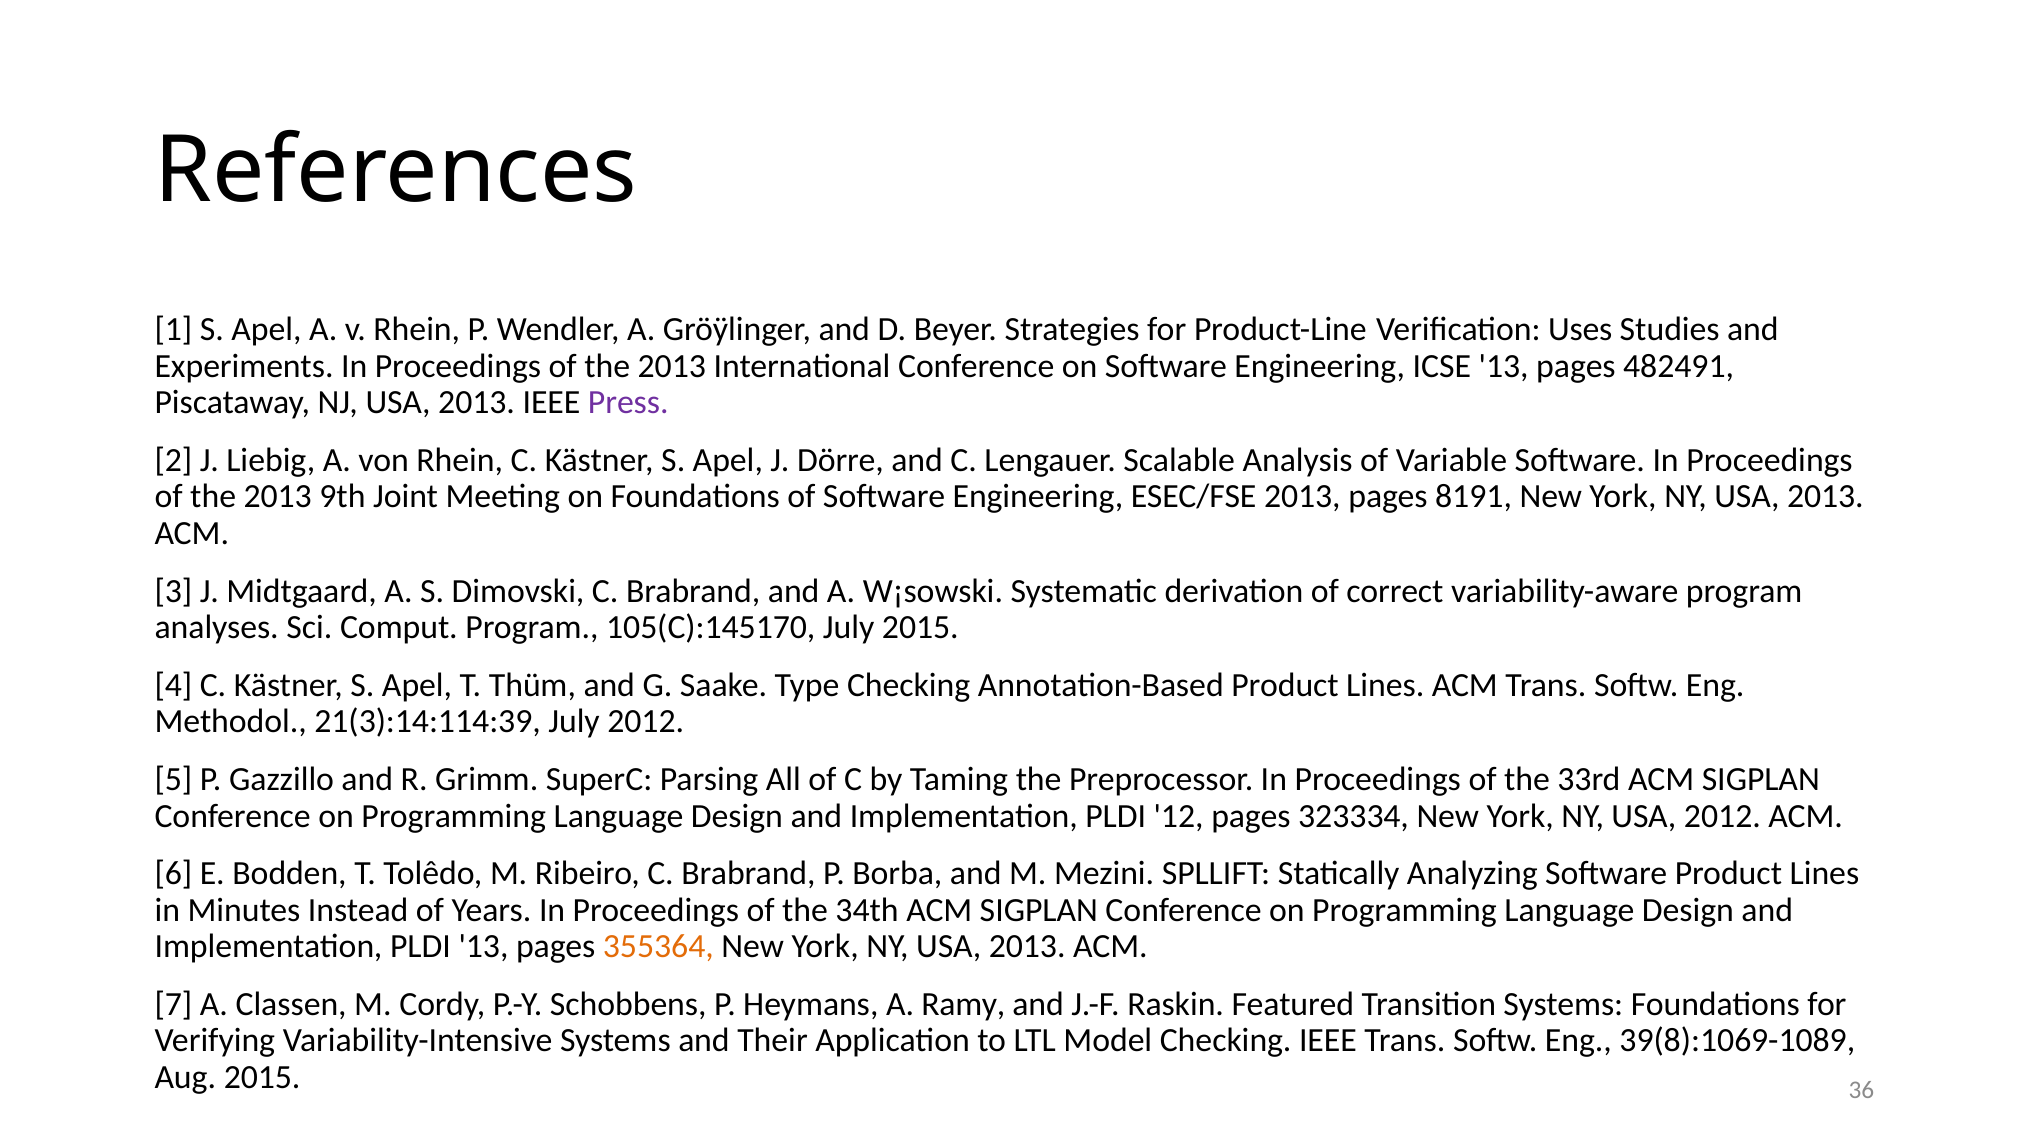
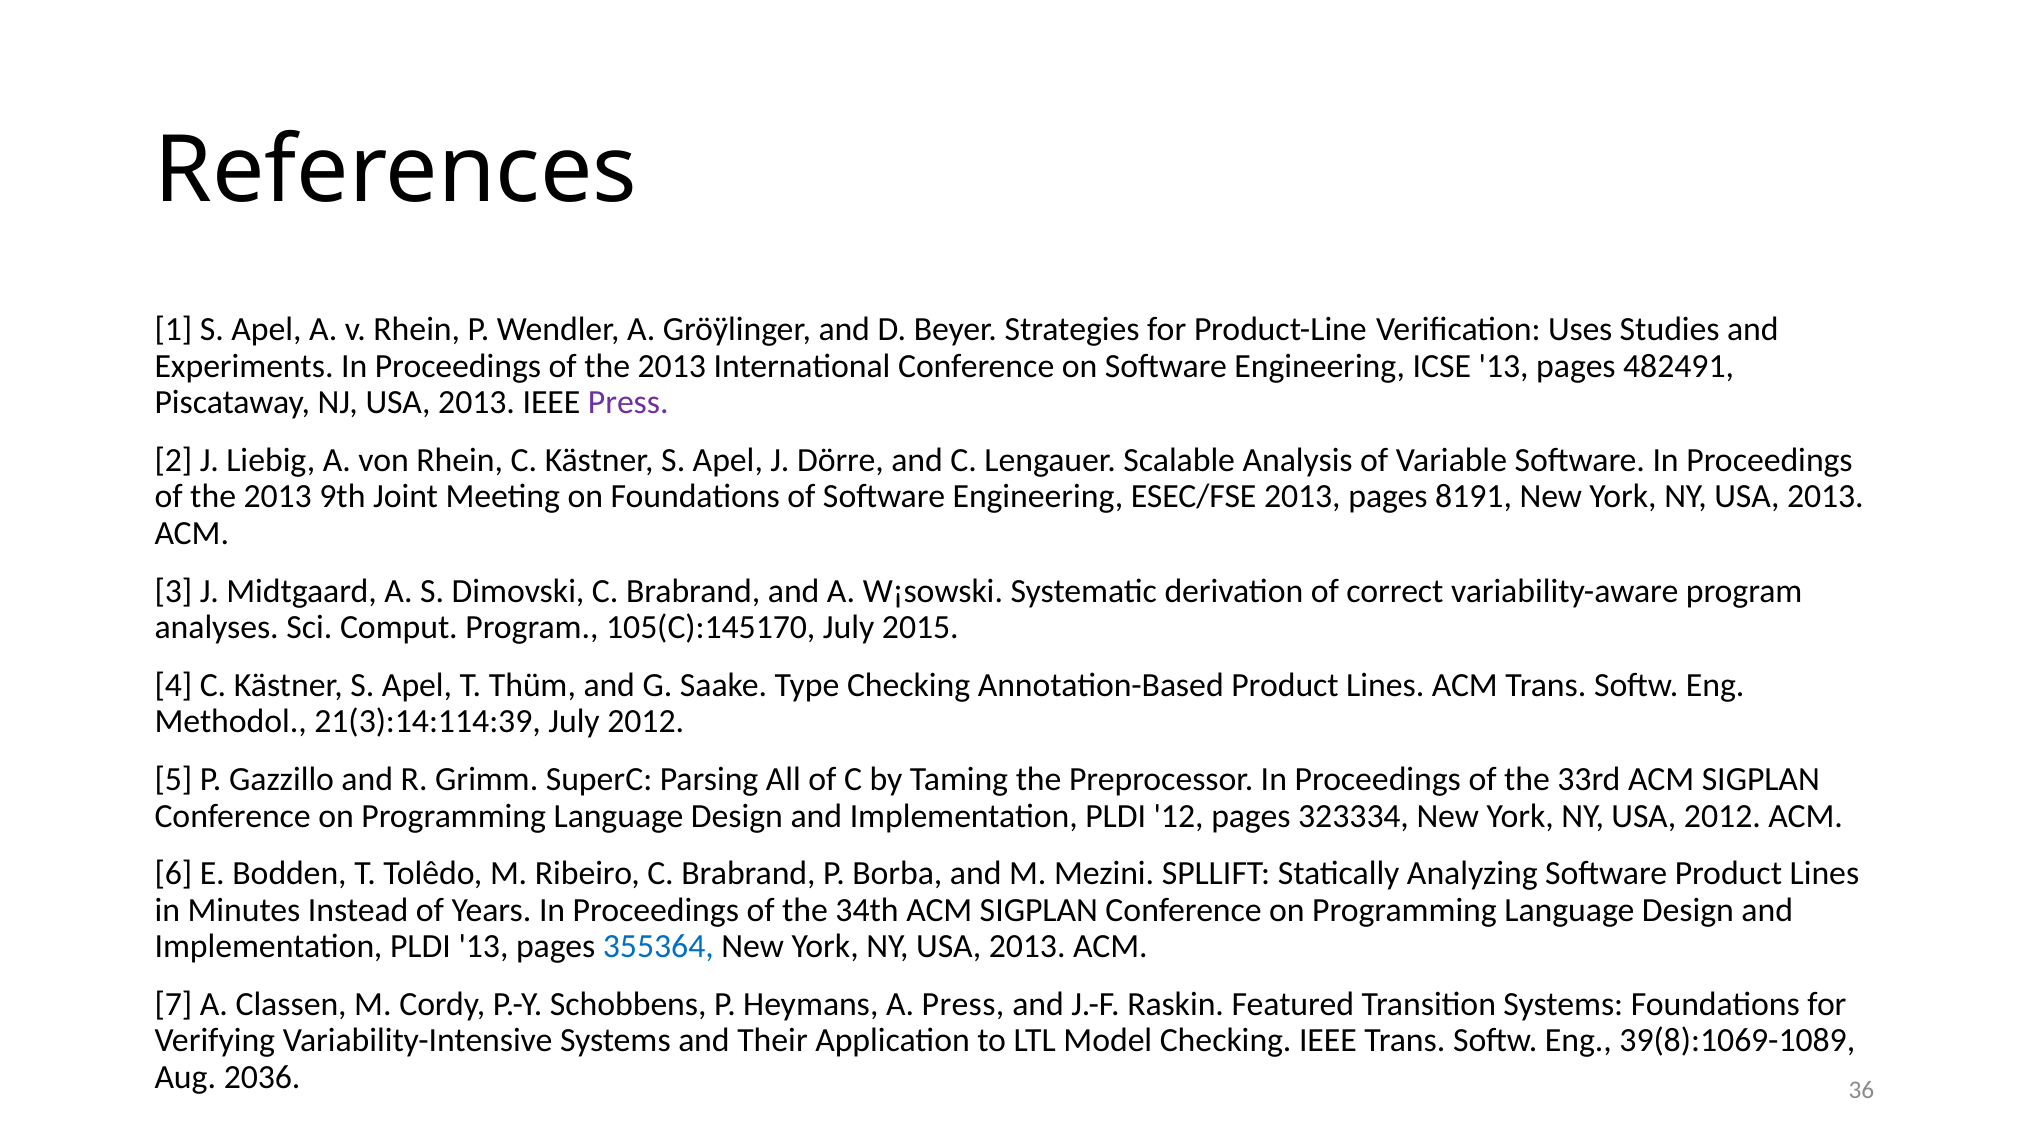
355364 colour: orange -> blue (658, 946)
A Ramy: Ramy -> Press (963, 1004)
Aug 2015: 2015 -> 2036 (262, 1077)
